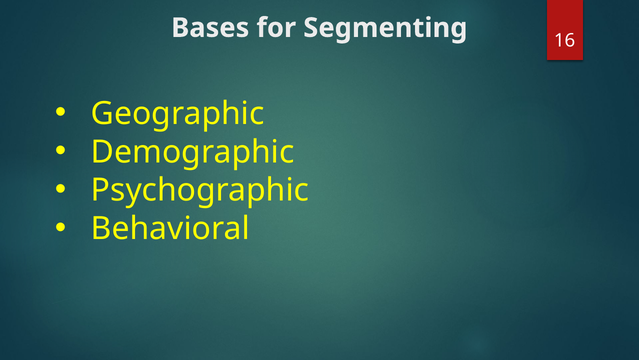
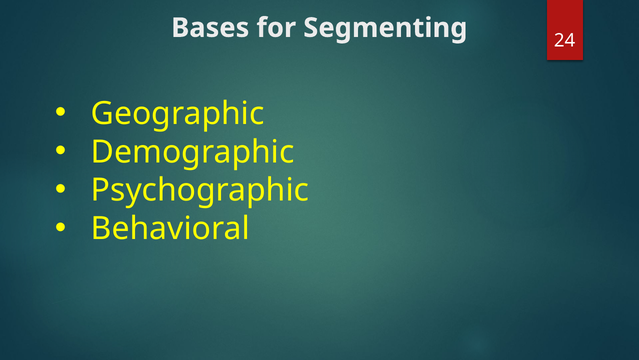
16: 16 -> 24 (565, 40)
